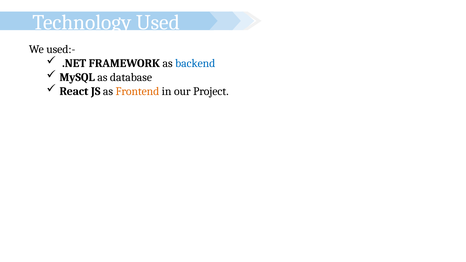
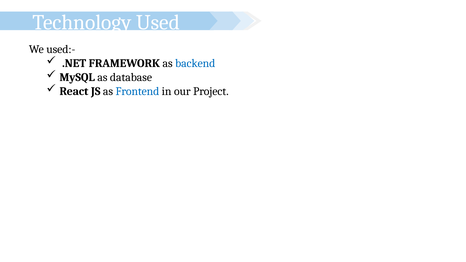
Frontend colour: orange -> blue (137, 91)
